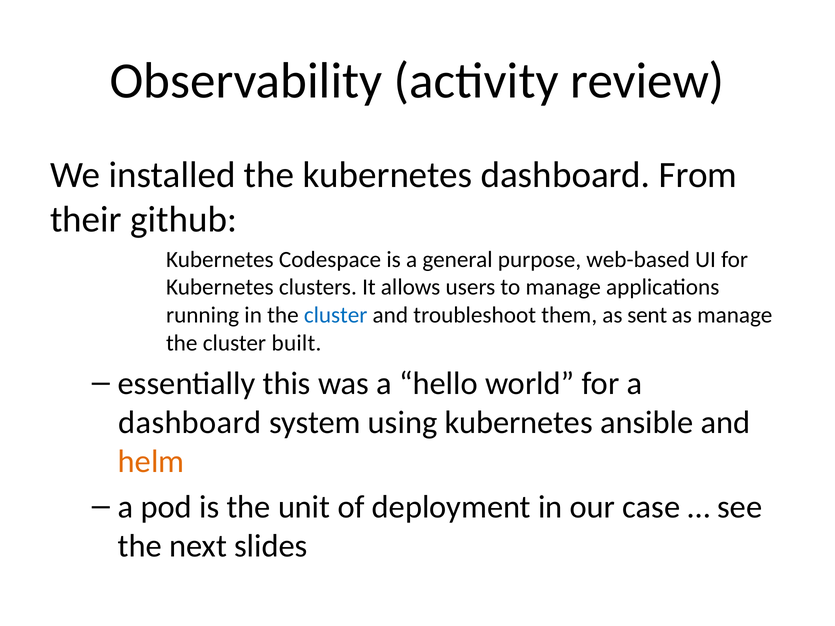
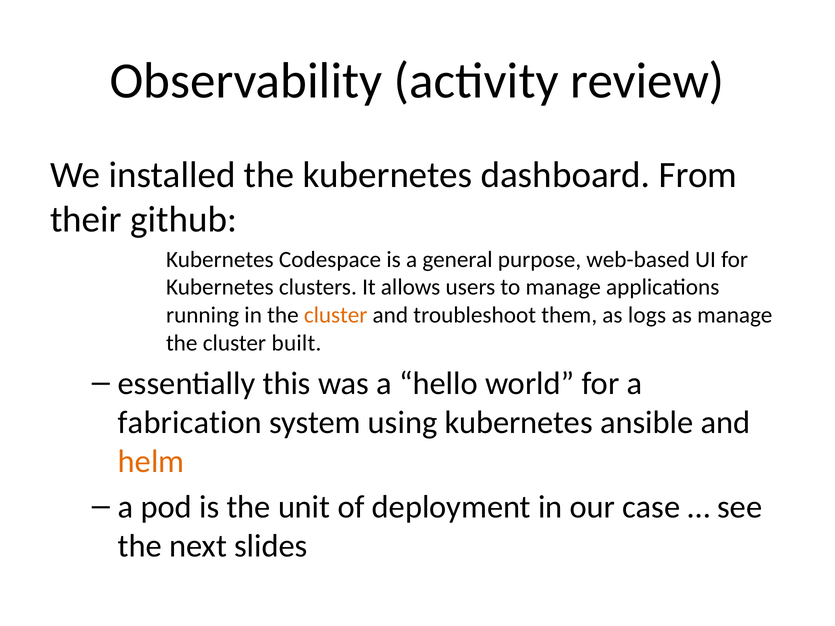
cluster colour: blue -> orange (336, 315)
sent: sent -> logs (647, 315)
dashboard: dashboard -> fabrication (190, 423)
